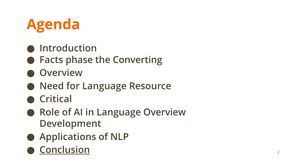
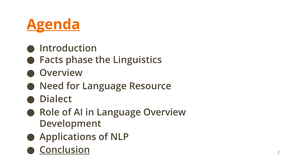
Agenda underline: none -> present (53, 24)
Converting: Converting -> Linguistics (137, 60)
Critical: Critical -> Dialect (56, 99)
